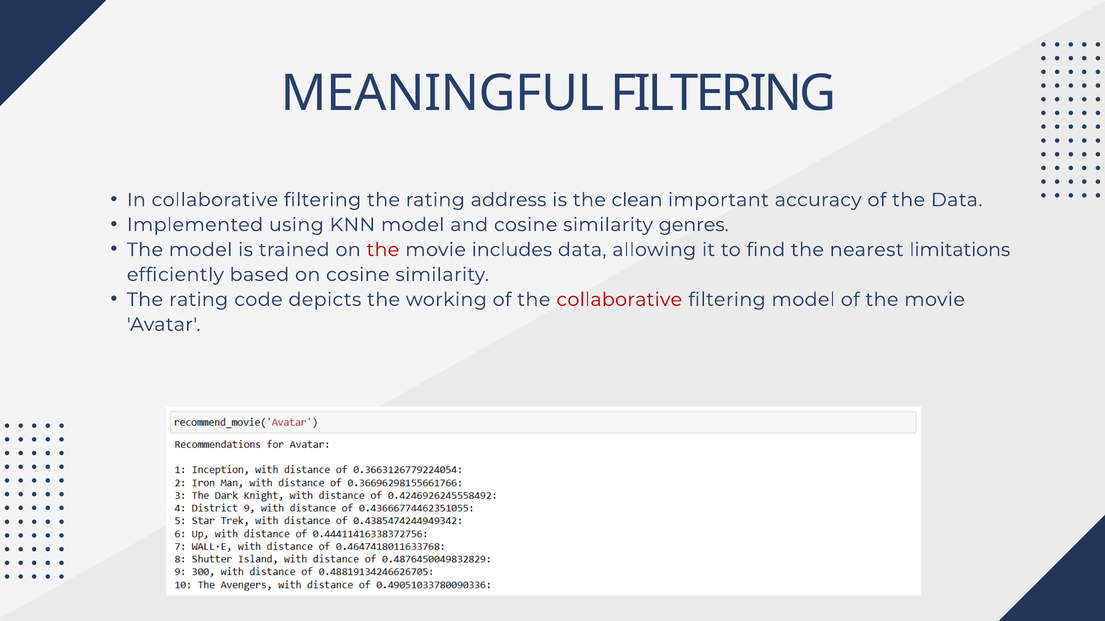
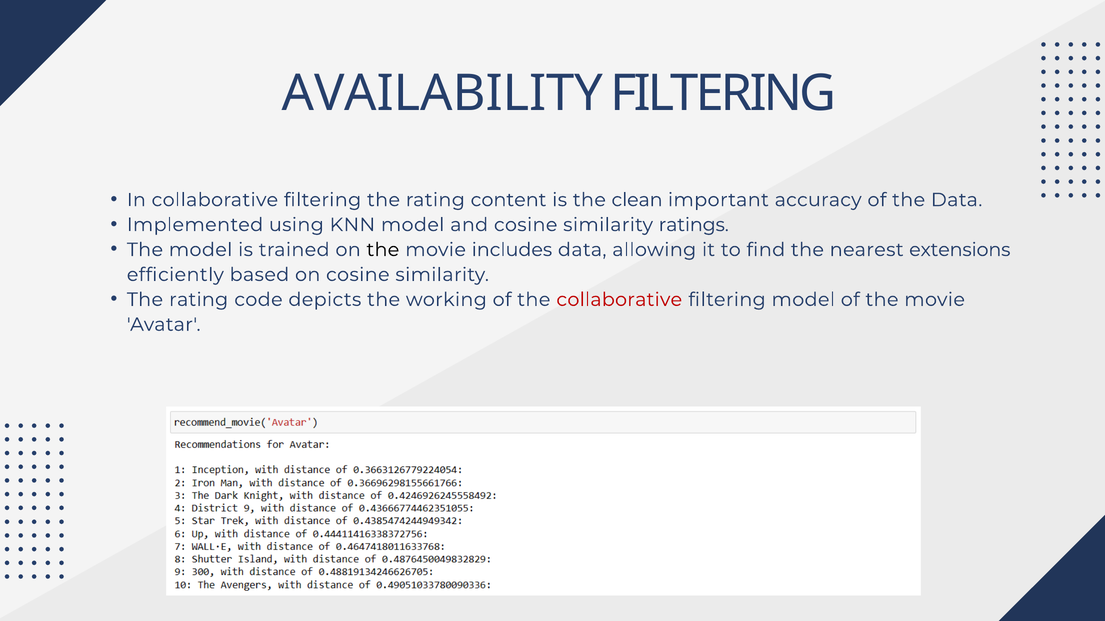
MEANINGFUL: MEANINGFUL -> AVAILABILITY (442, 94)
address: address -> content (509, 200)
genres: genres -> ratings (694, 225)
the colour: red -> black (383, 250)
limitations: limitations -> extensions (960, 250)
